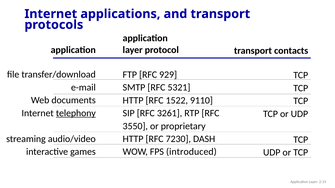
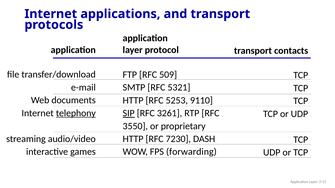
929: 929 -> 509 (168, 75)
1522: 1522 -> 5253 (177, 101)
SIP underline: none -> present (129, 113)
introduced: introduced -> forwarding (191, 152)
